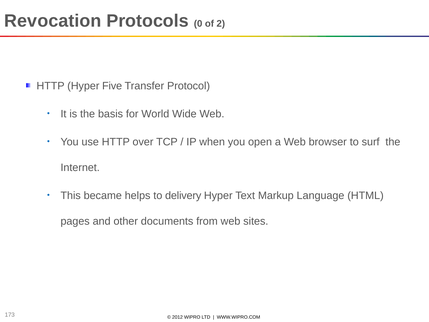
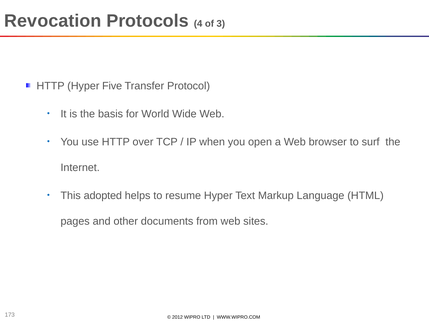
0: 0 -> 4 (198, 24)
2: 2 -> 3 (221, 24)
became: became -> adopted (103, 195)
delivery: delivery -> resume (183, 195)
